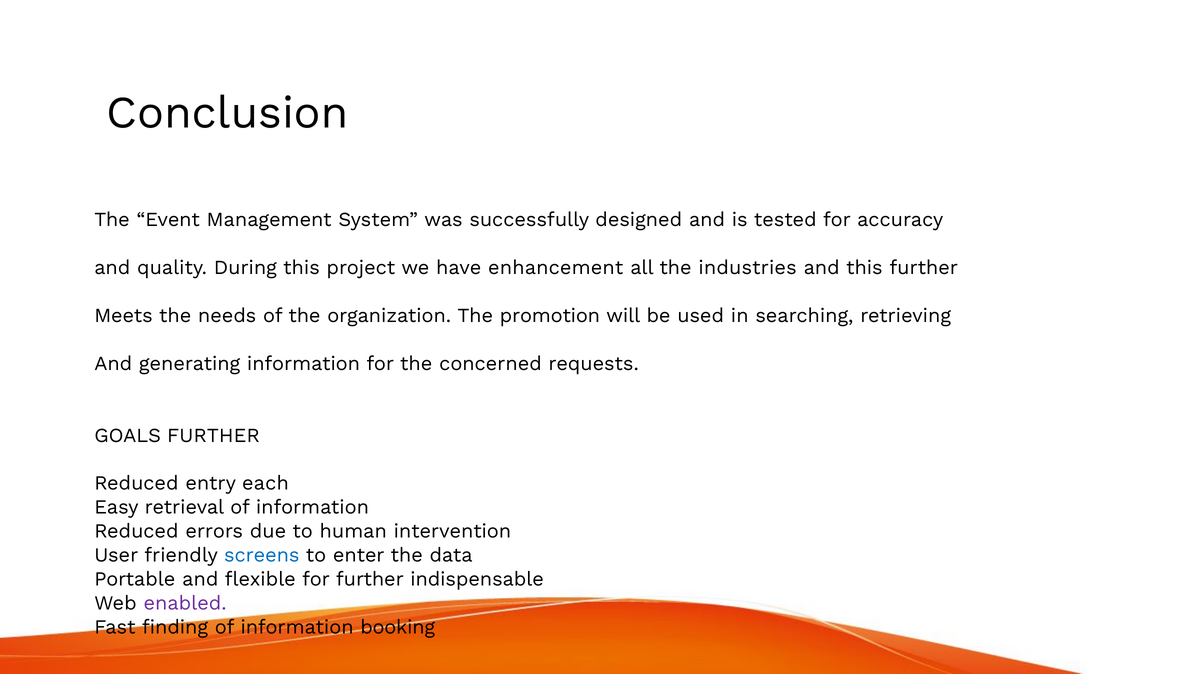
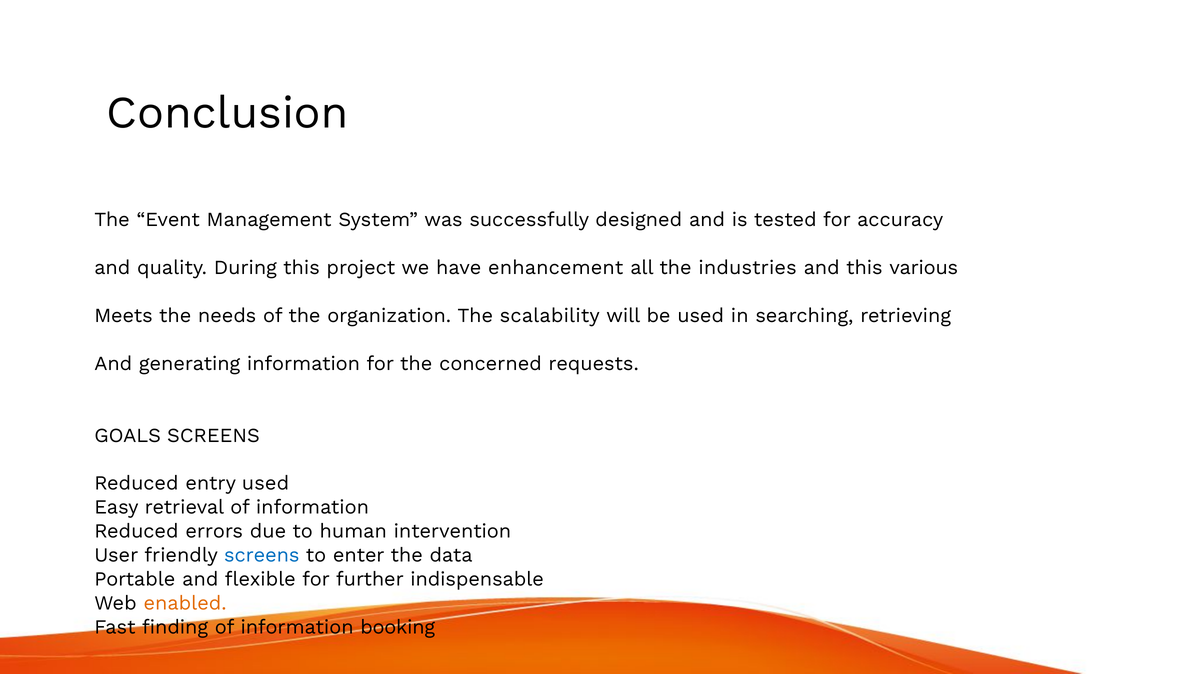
this further: further -> various (924, 268)
promotion: promotion -> scalability (550, 316)
GOALS FURTHER: FURTHER -> SCREENS (213, 435)
entry each: each -> used (265, 483)
enabled colour: purple -> orange (185, 603)
